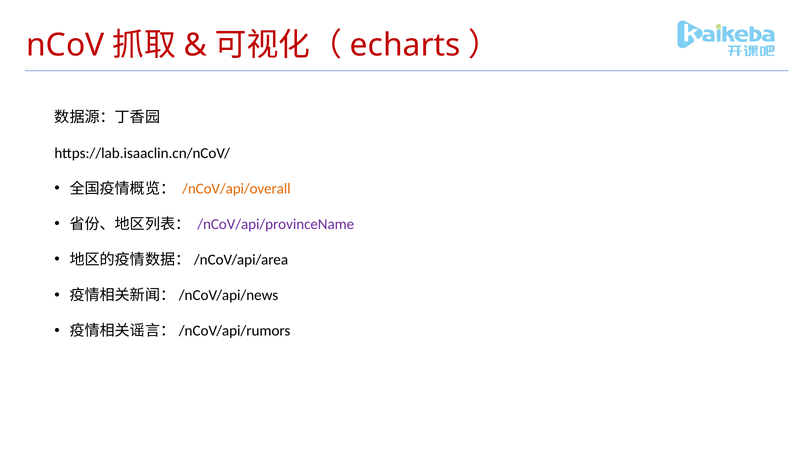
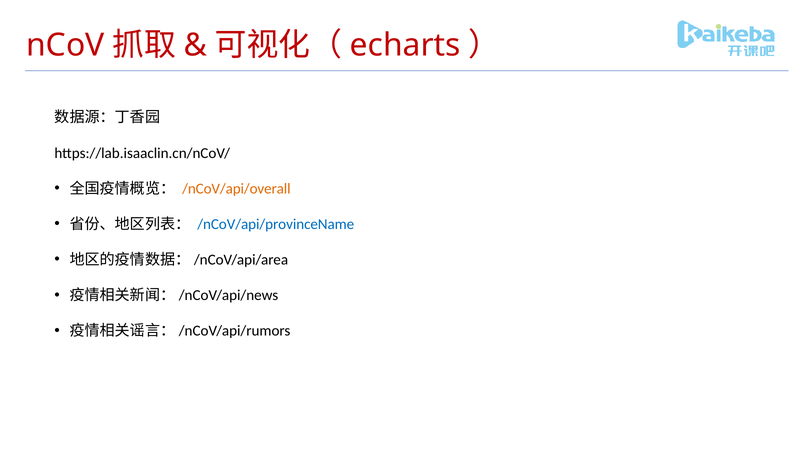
/nCoV/api/provinceName colour: purple -> blue (276, 224)
